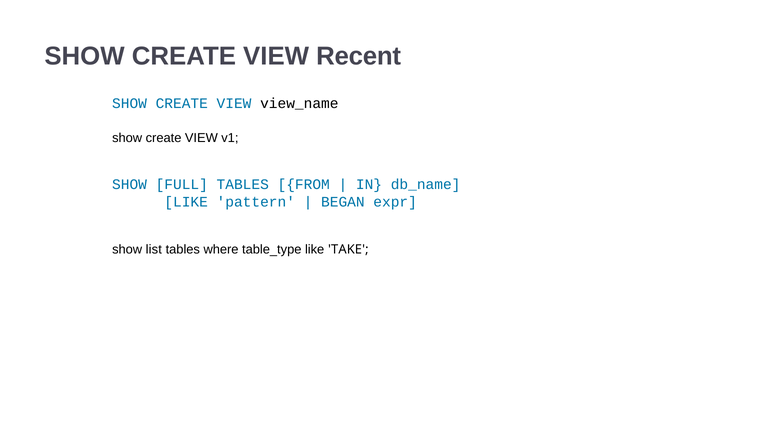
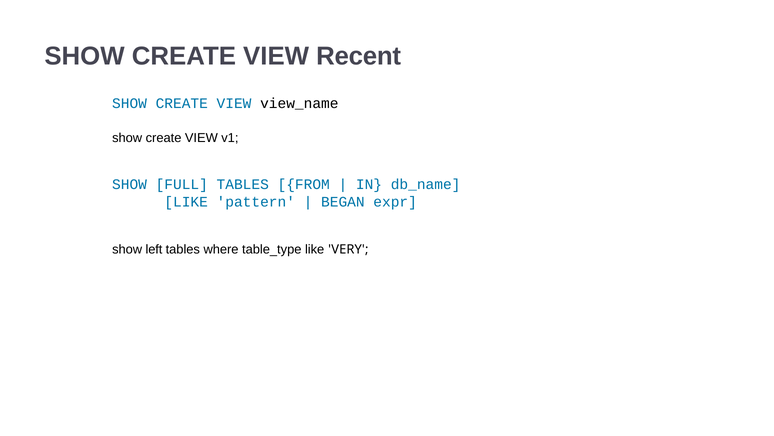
list: list -> left (154, 249)
TAKE: TAKE -> VERY (348, 249)
